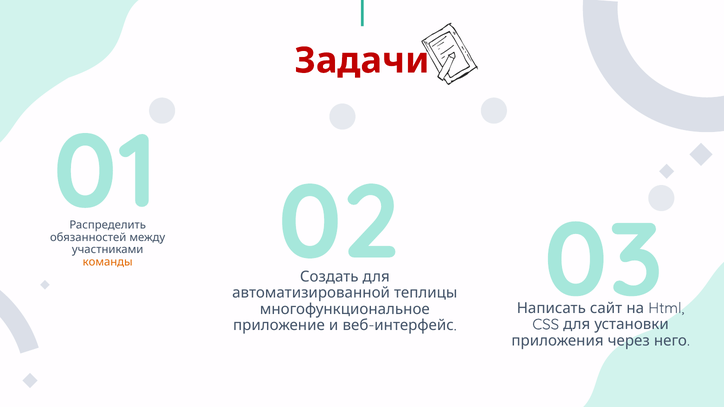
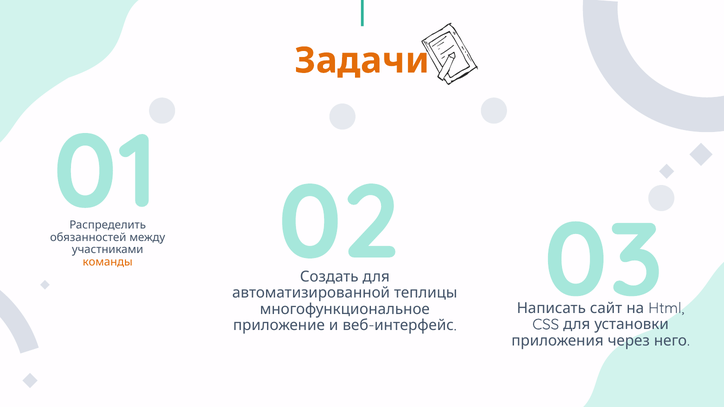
Задачи colour: red -> orange (362, 61)
